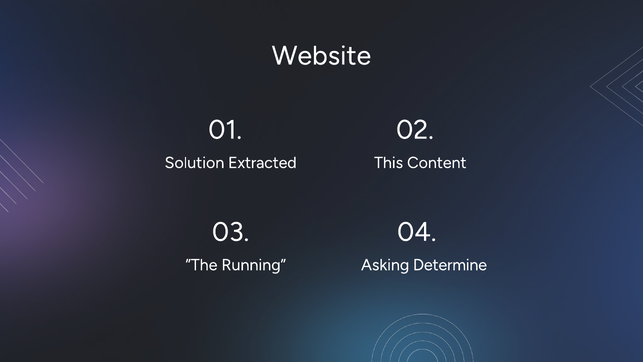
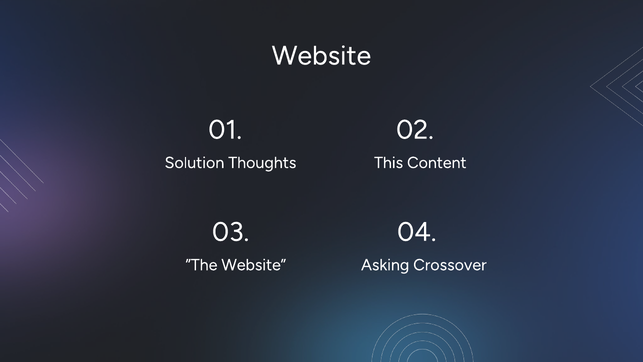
Extracted: Extracted -> Thoughts (262, 163)
”The Running: Running -> Website (254, 265)
Determine: Determine -> Crossover (450, 265)
